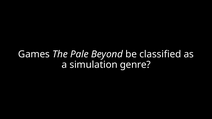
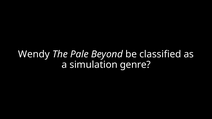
Games: Games -> Wendy (34, 54)
